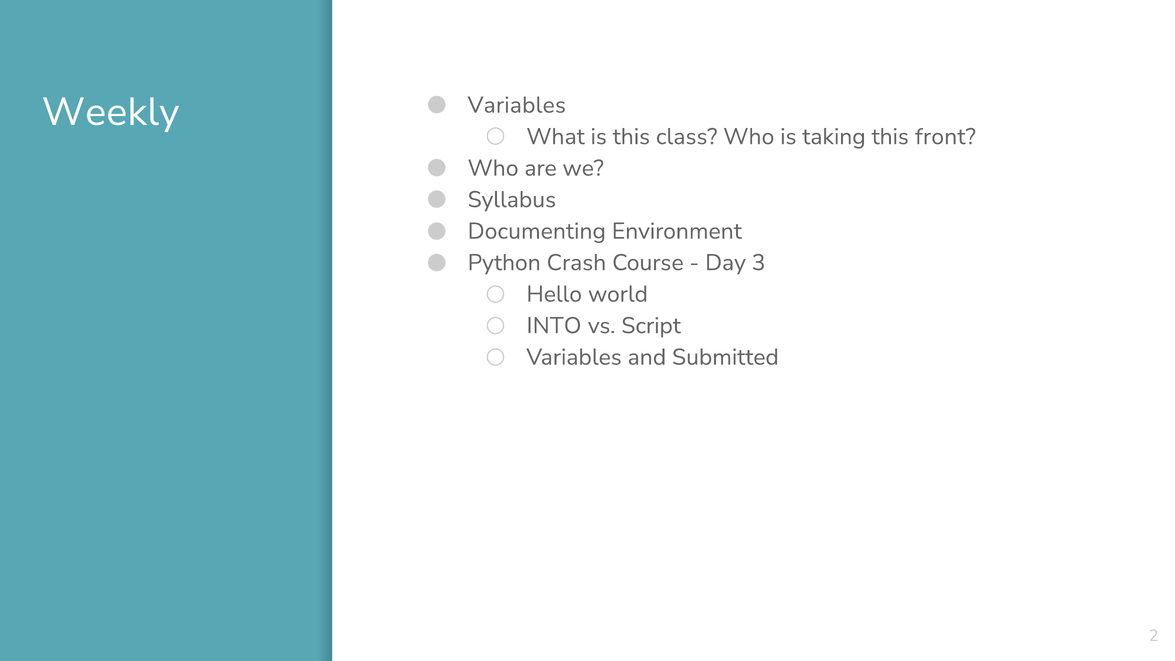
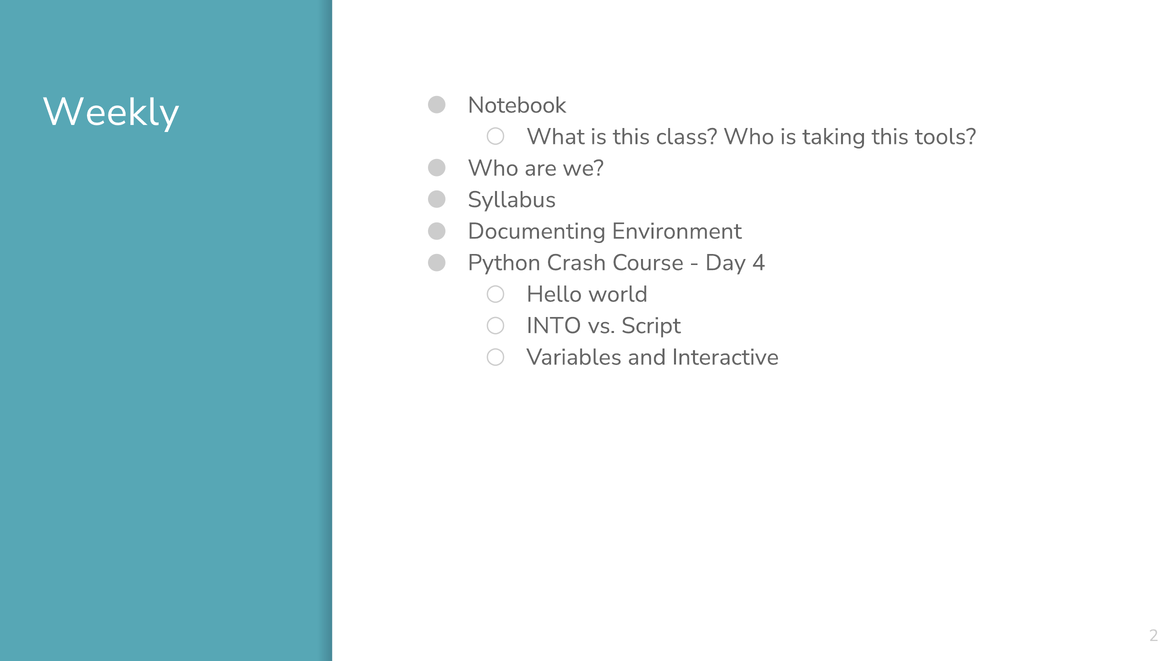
Variables: Variables -> Notebook (517, 105)
front: front -> tools (946, 137)
3: 3 -> 4 (759, 263)
Submitted: Submitted -> Interactive (725, 357)
